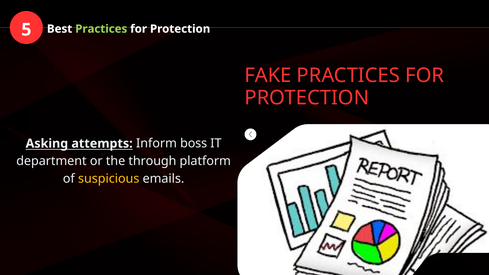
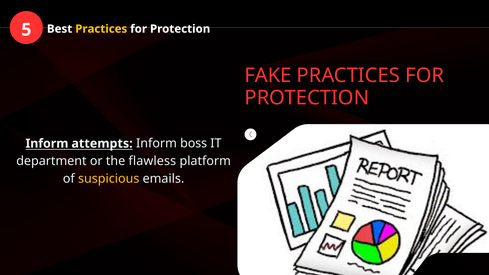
Practices colour: light green -> yellow (101, 29)
Asking: Asking -> Inform (47, 144)
through: through -> flawless (152, 161)
